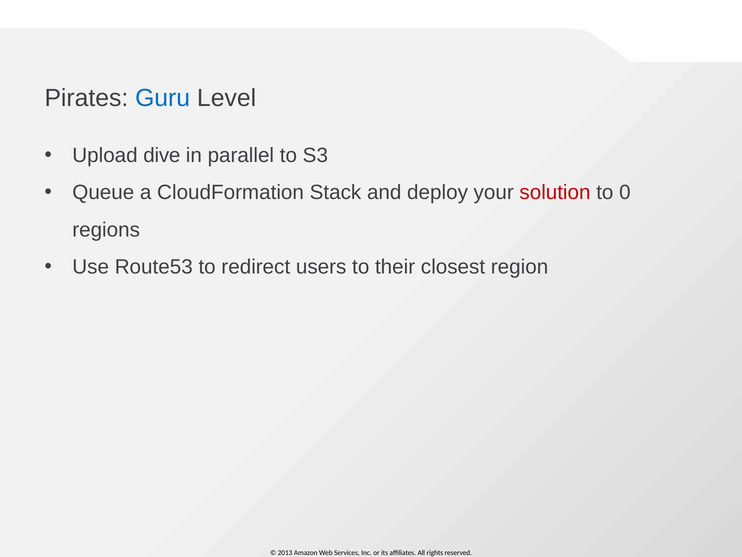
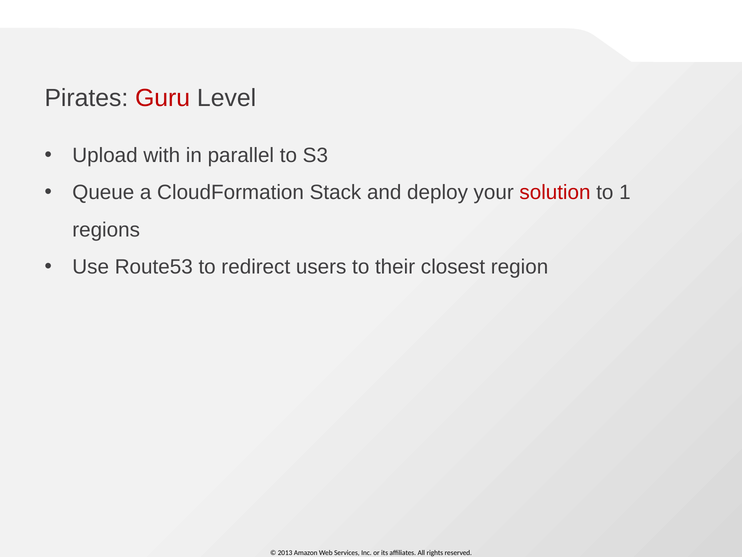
Guru colour: blue -> red (163, 98)
dive: dive -> with (162, 155)
0: 0 -> 1 (625, 192)
